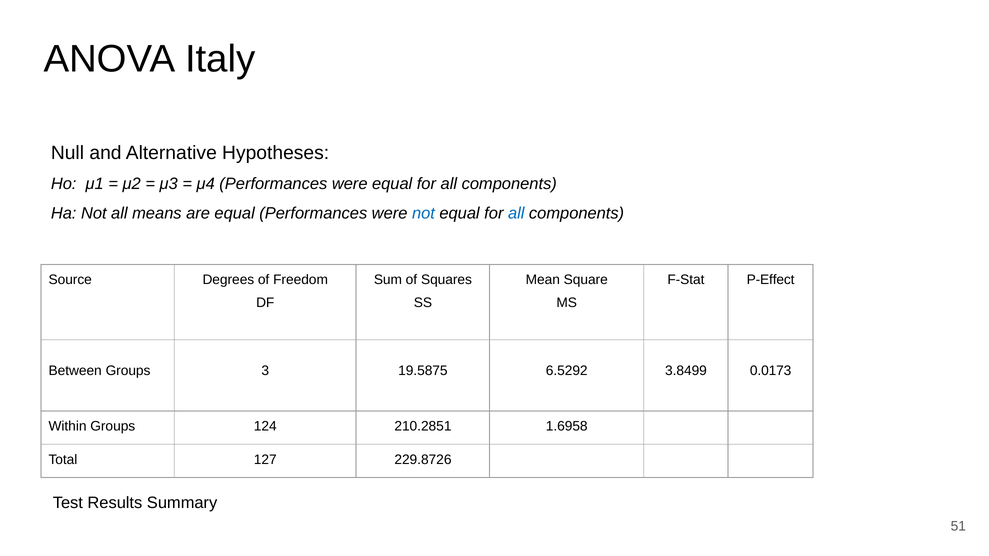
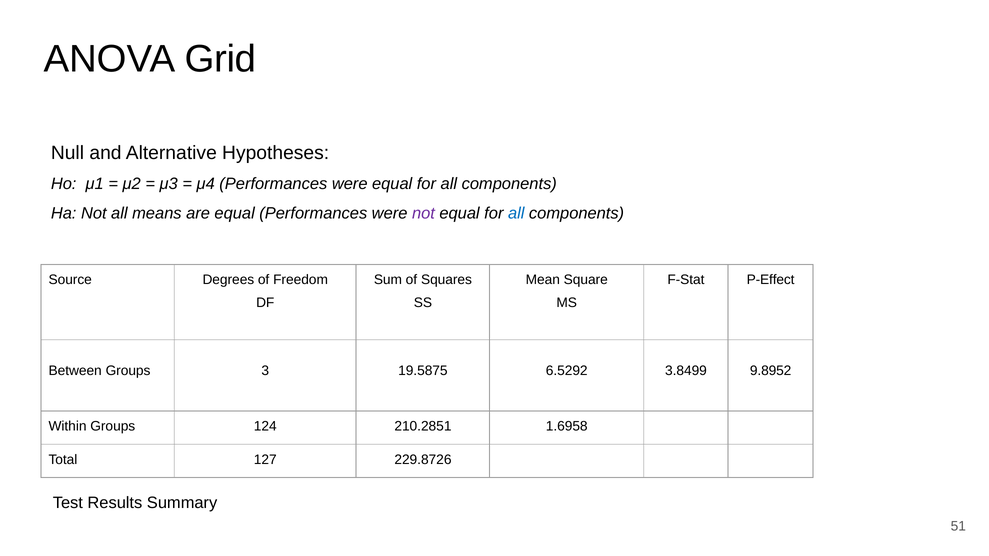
Italy: Italy -> Grid (220, 59)
not colour: blue -> purple (423, 214)
0.0173: 0.0173 -> 9.8952 (771, 371)
